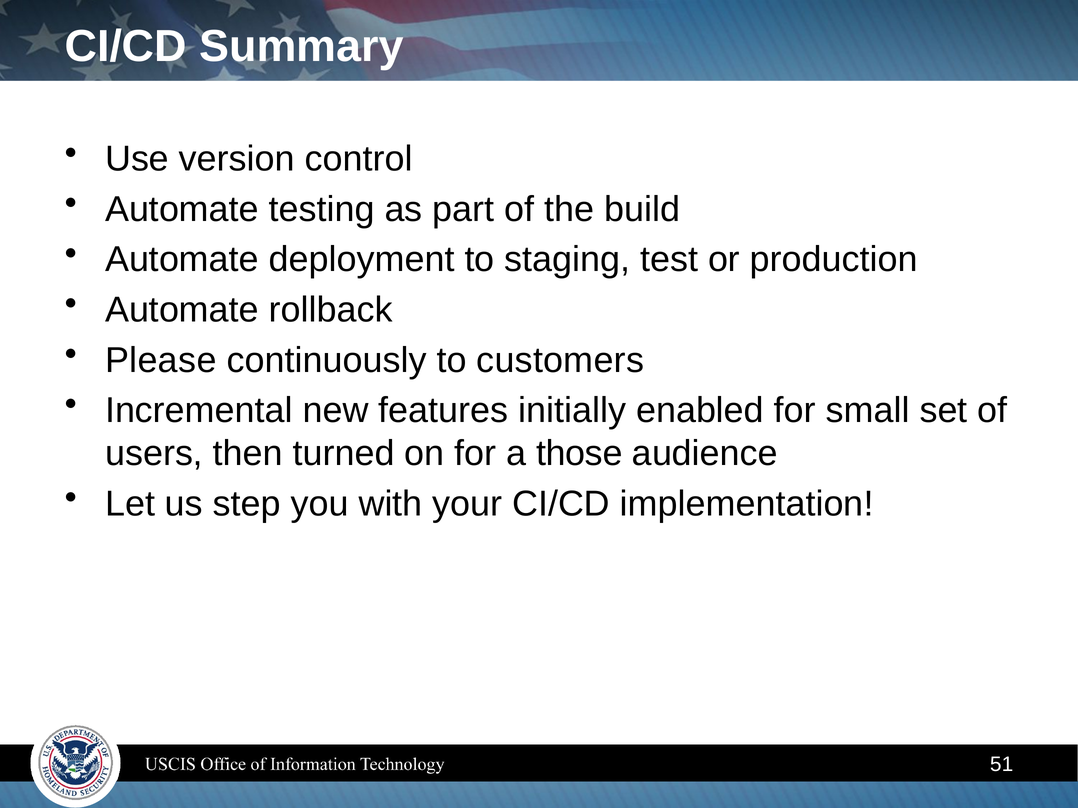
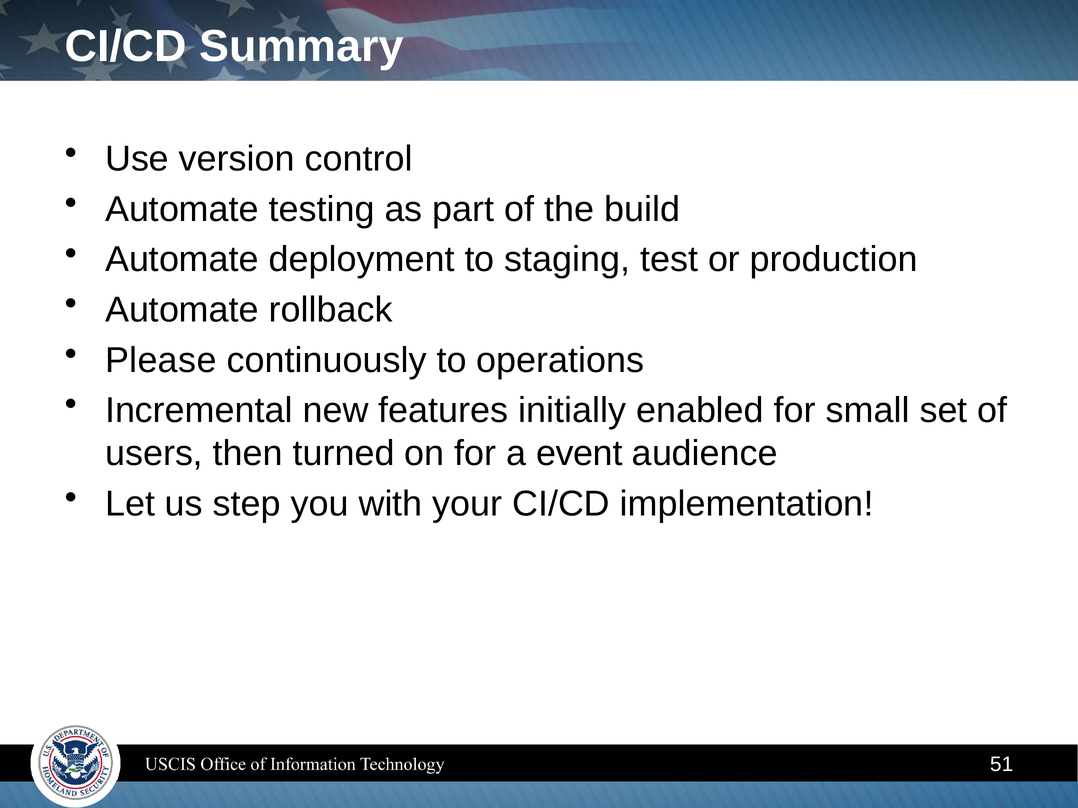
customers: customers -> operations (560, 360)
those: those -> event (579, 454)
